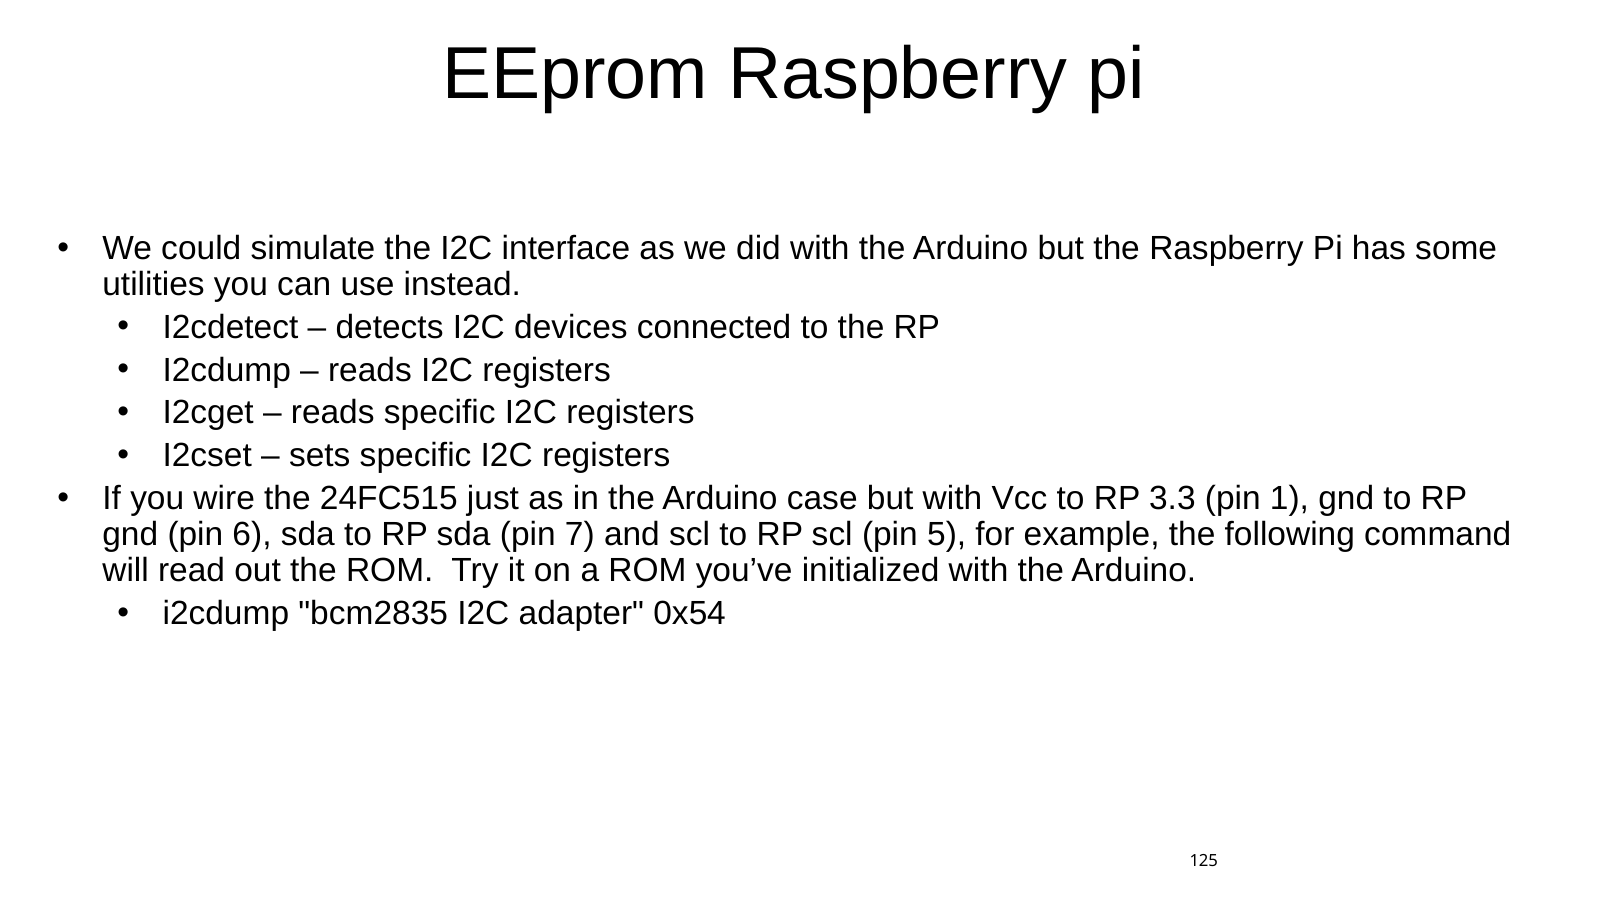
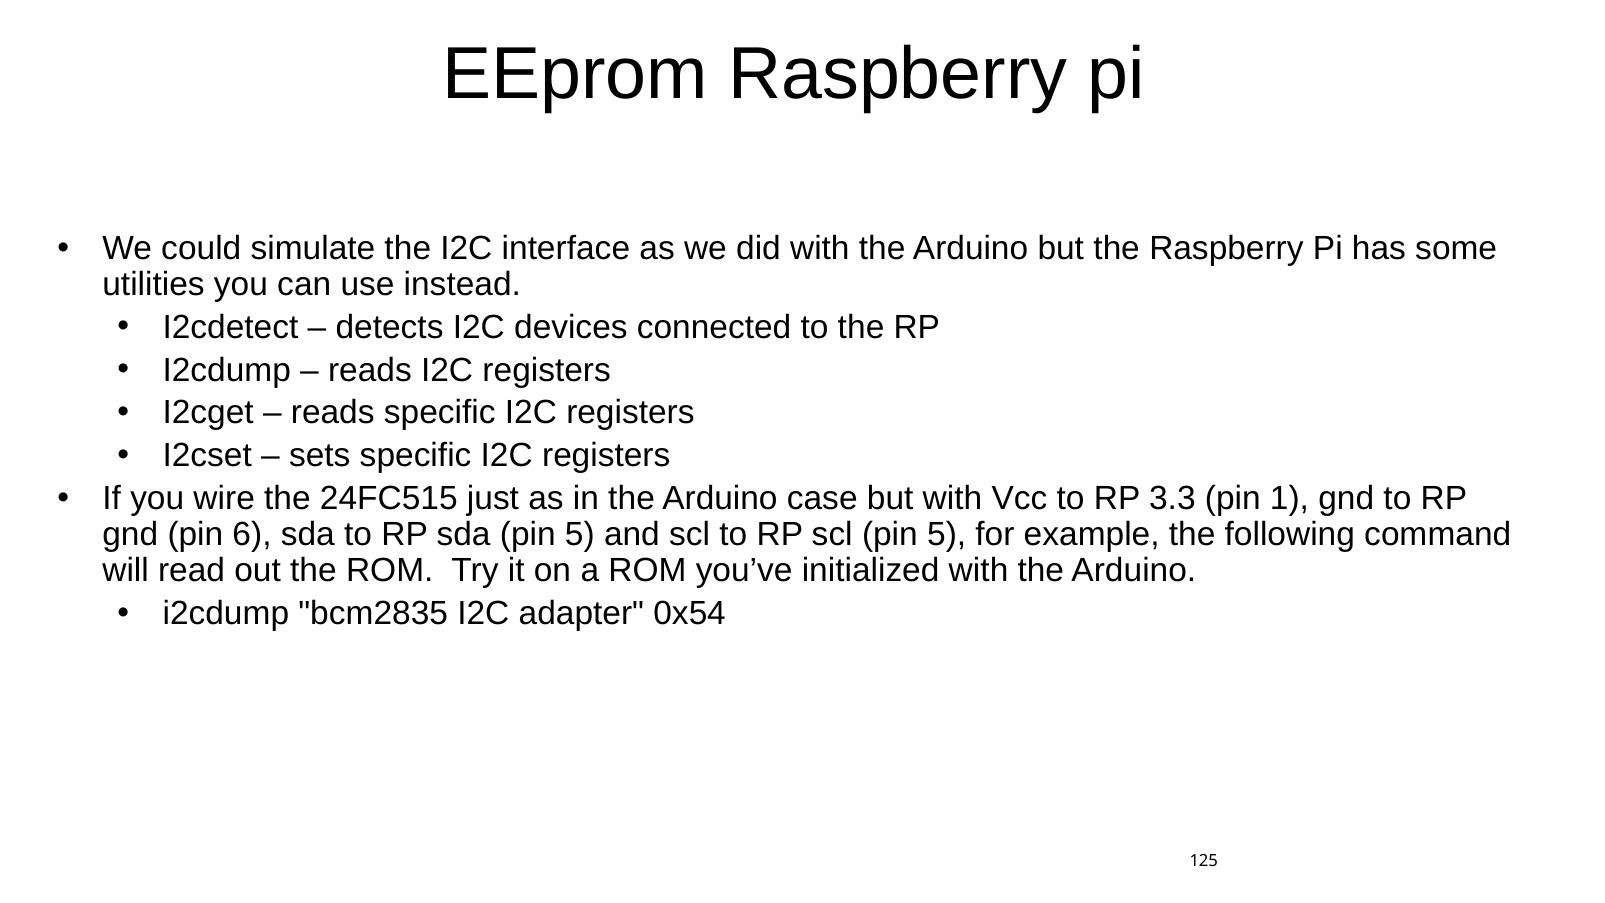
sda pin 7: 7 -> 5 (580, 534)
